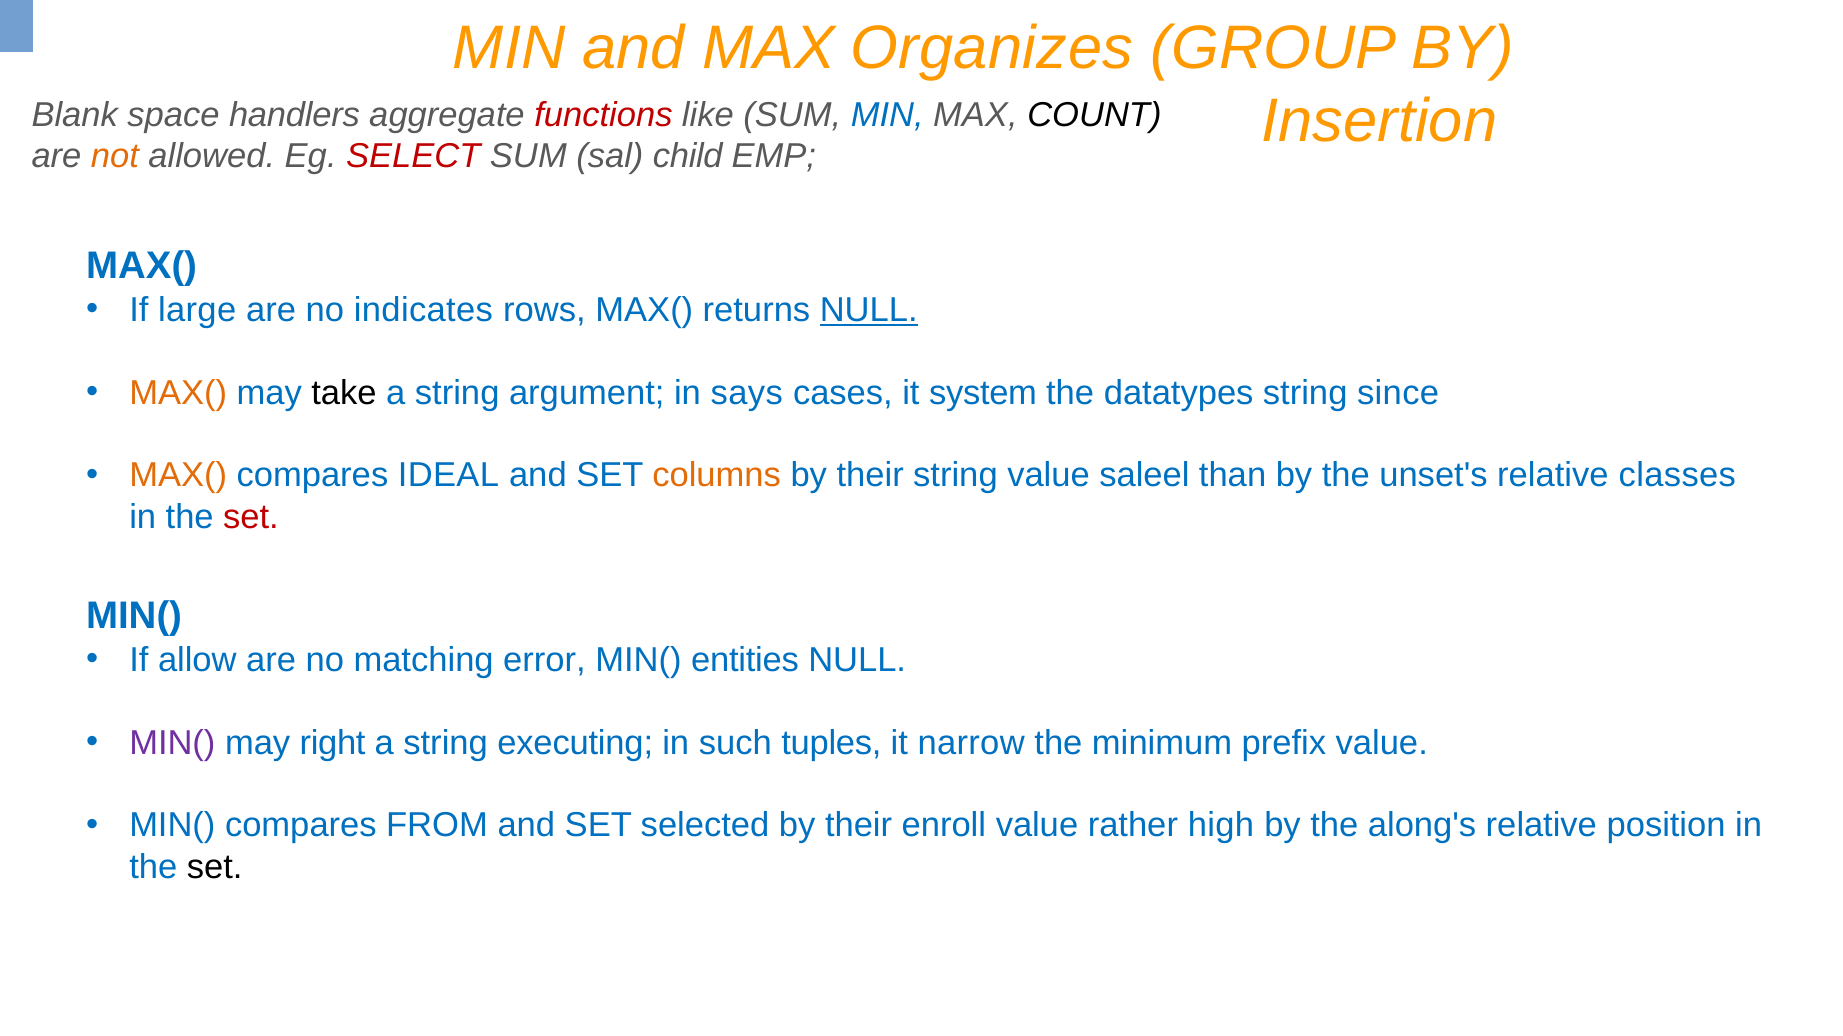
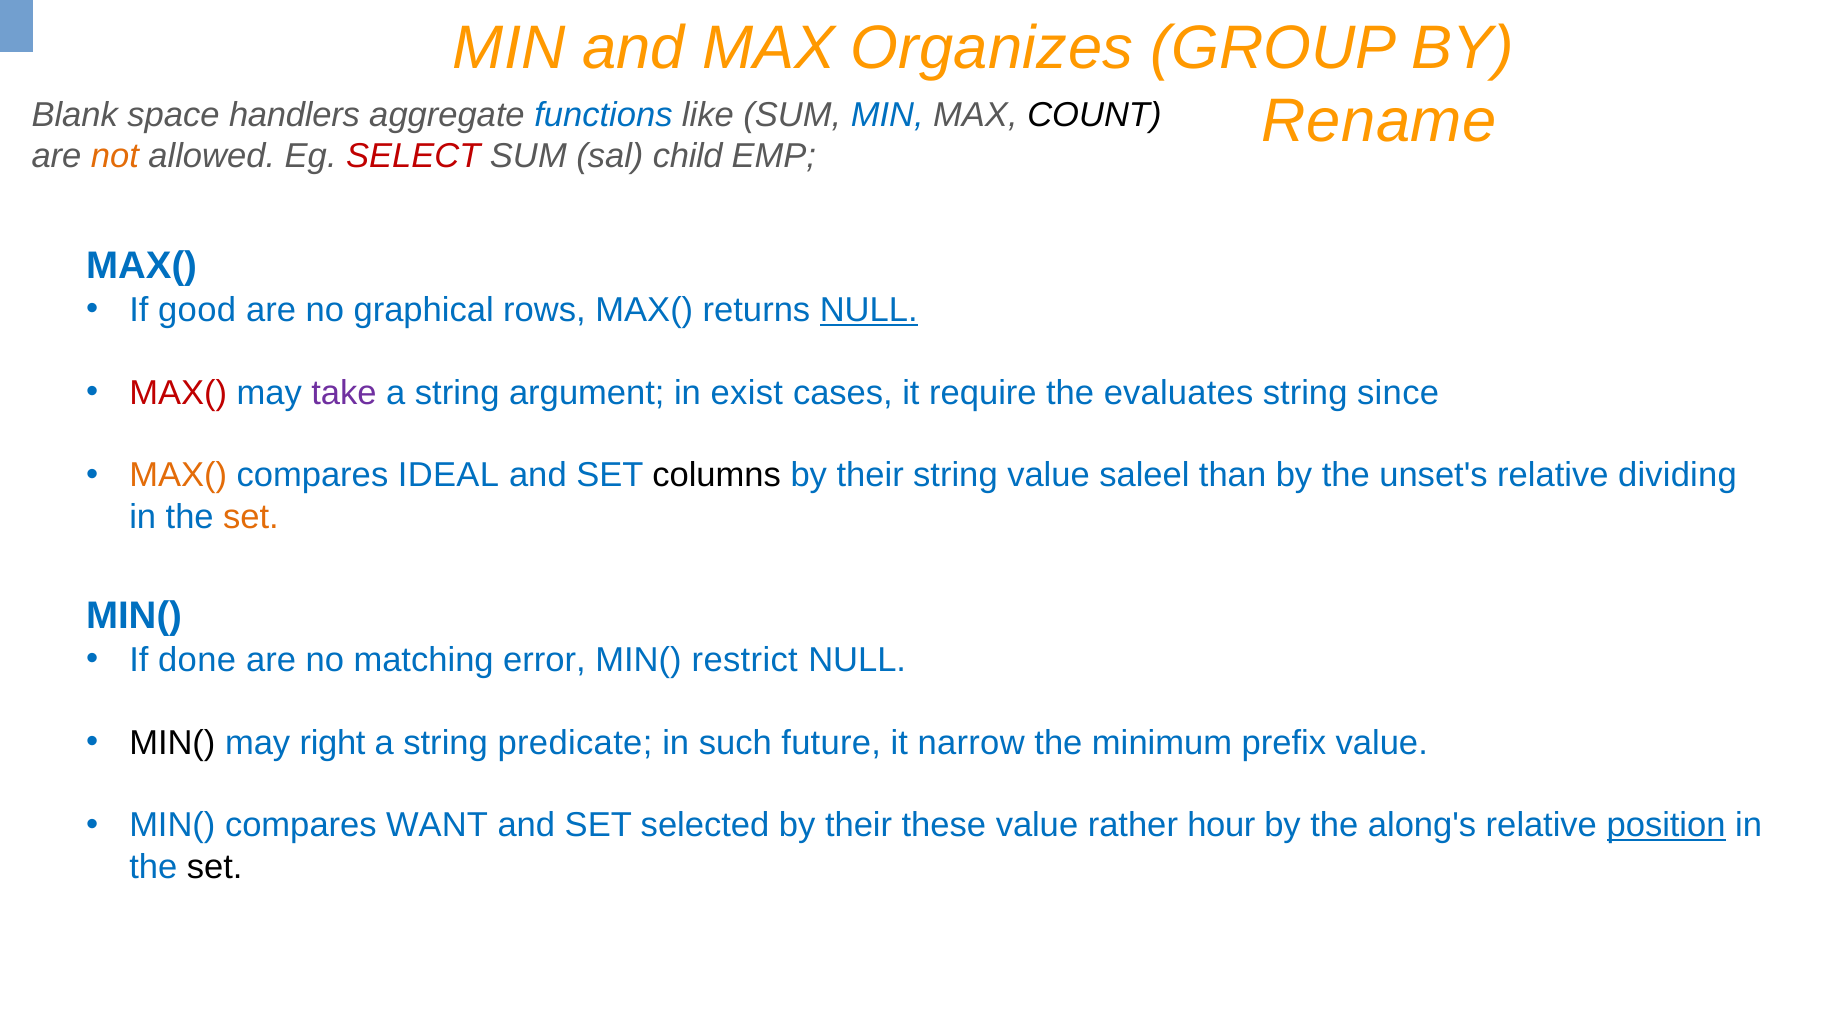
Insertion: Insertion -> Rename (1379, 122)
functions colour: red -> blue (603, 115)
large: large -> good (197, 310)
indicates: indicates -> graphical (424, 310)
MAX( colour: orange -> red (178, 393)
take colour: black -> purple (344, 393)
says: says -> exist (747, 393)
system: system -> require (983, 393)
datatypes: datatypes -> evaluates (1179, 393)
columns colour: orange -> black (717, 476)
classes: classes -> dividing (1677, 476)
set colour: red -> orange (251, 517)
allow: allow -> done (197, 660)
entities: entities -> restrict (745, 660)
MIN( colour: purple -> black (172, 743)
executing: executing -> predicate (575, 743)
tuples: tuples -> future (831, 743)
FROM: FROM -> WANT (437, 826)
enroll: enroll -> these (944, 826)
high: high -> hour (1221, 826)
position underline: none -> present (1666, 826)
